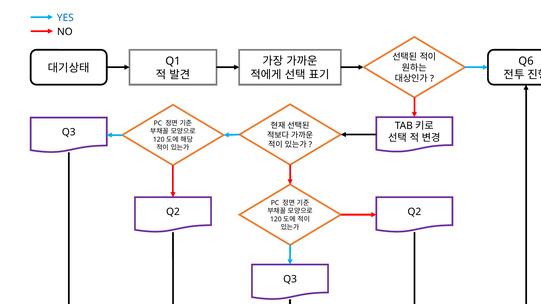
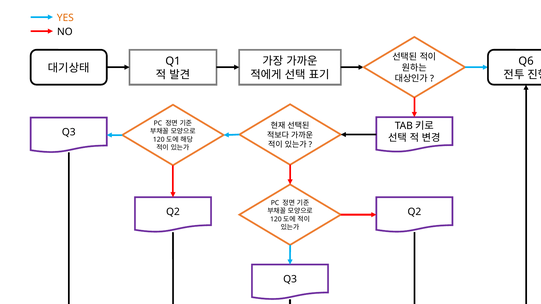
YES colour: blue -> orange (65, 18)
